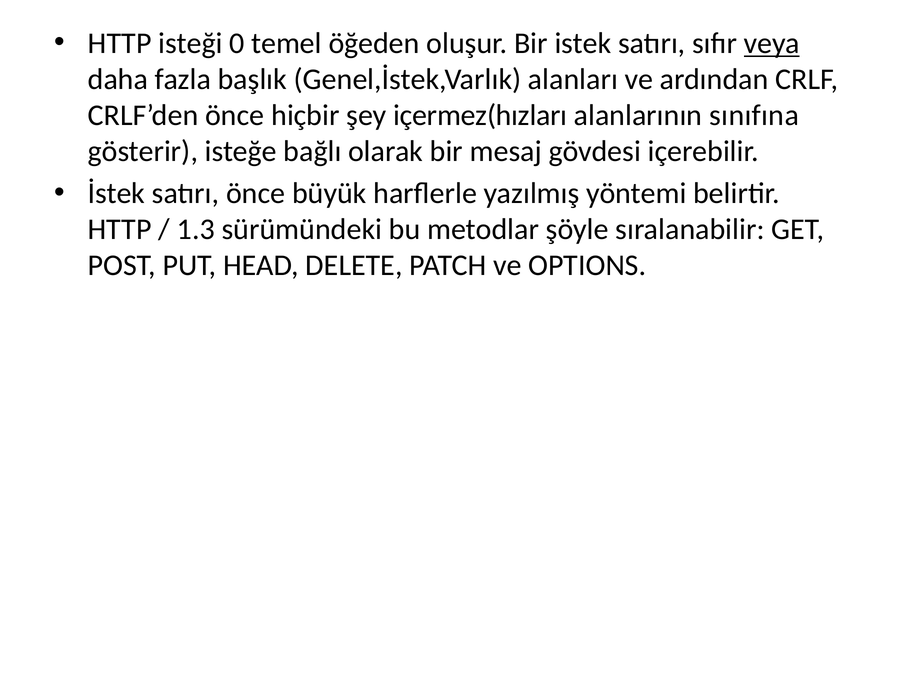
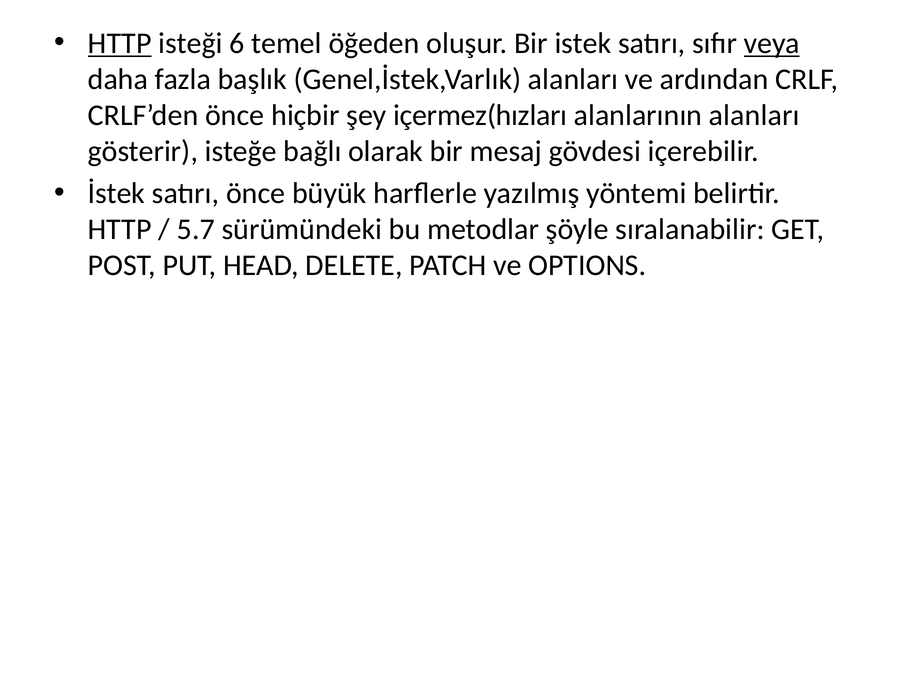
HTTP underline: none -> present (120, 43)
0: 0 -> 6 (237, 43)
alanlarının sınıfına: sınıfına -> alanları (754, 115)
1.3: 1.3 -> 5.7 (196, 229)
